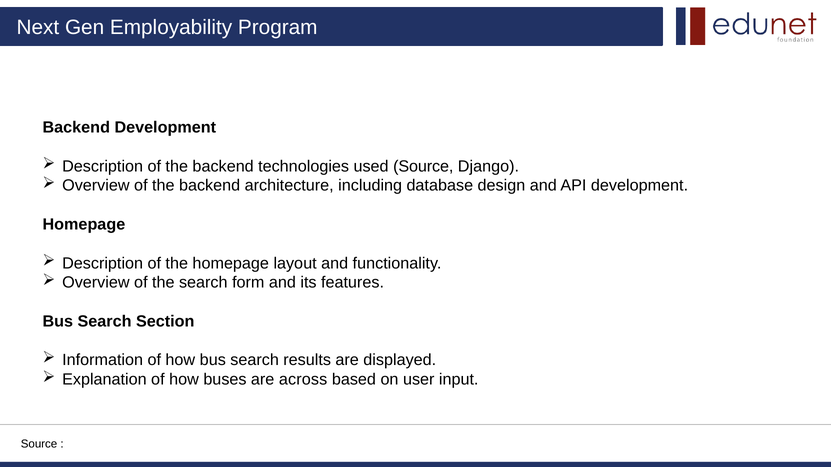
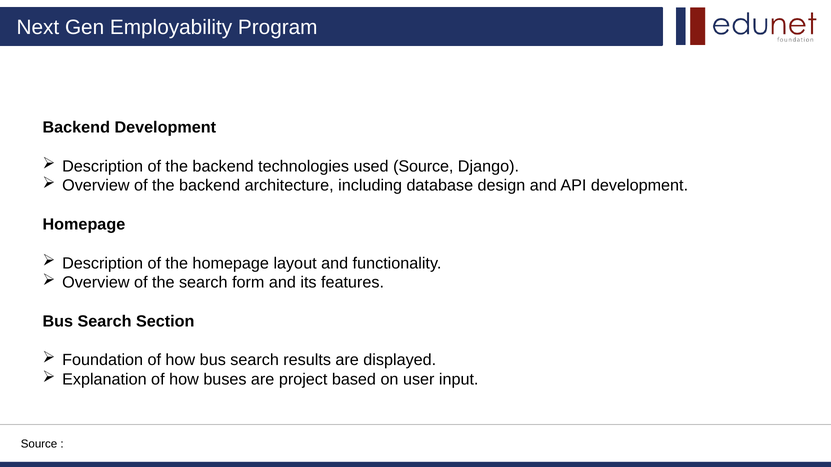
Information: Information -> Foundation (103, 360)
across: across -> project (303, 380)
